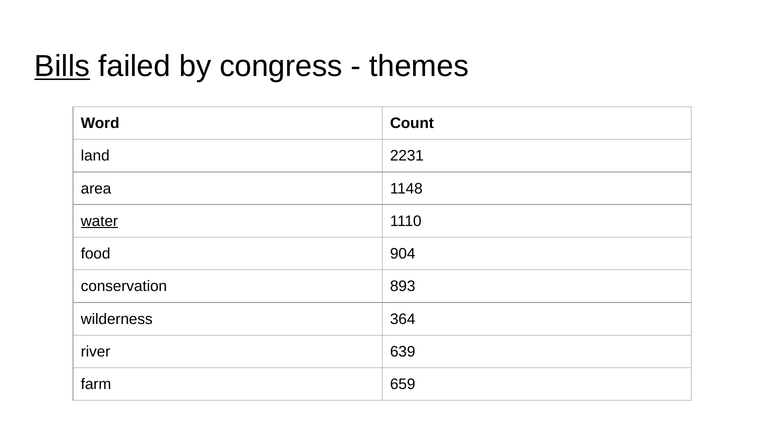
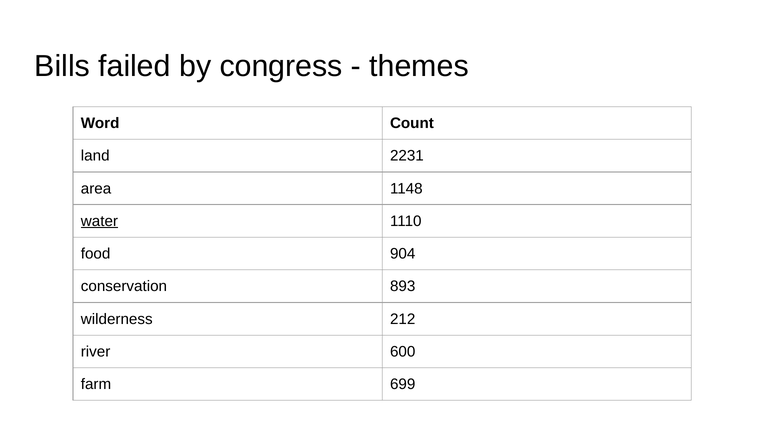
Bills underline: present -> none (62, 66)
364: 364 -> 212 (403, 319)
639: 639 -> 600 (403, 352)
659: 659 -> 699 (403, 385)
